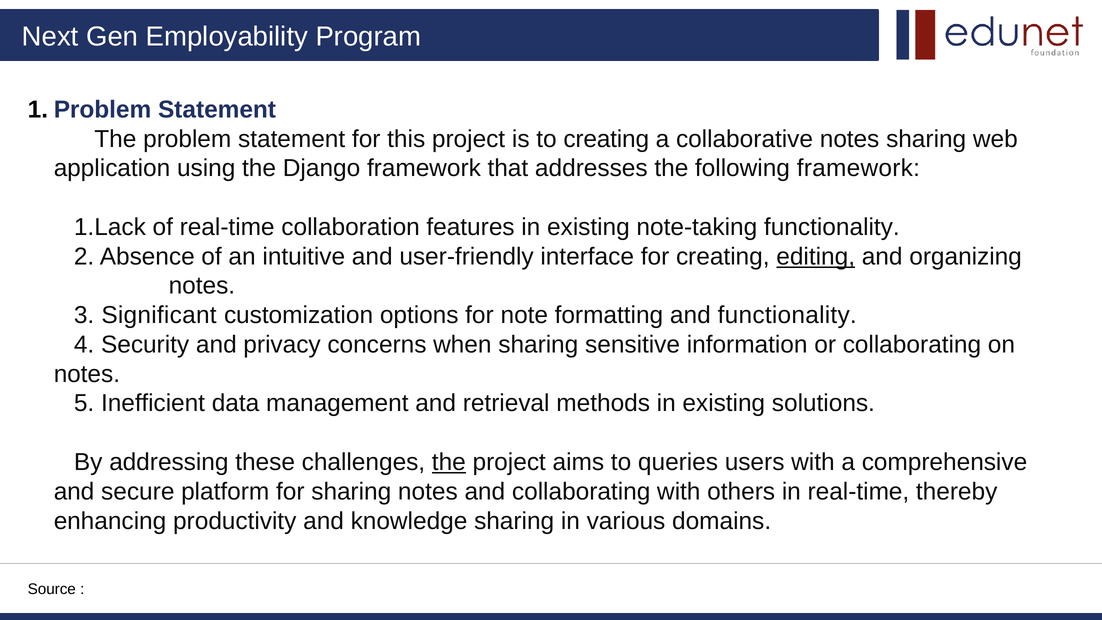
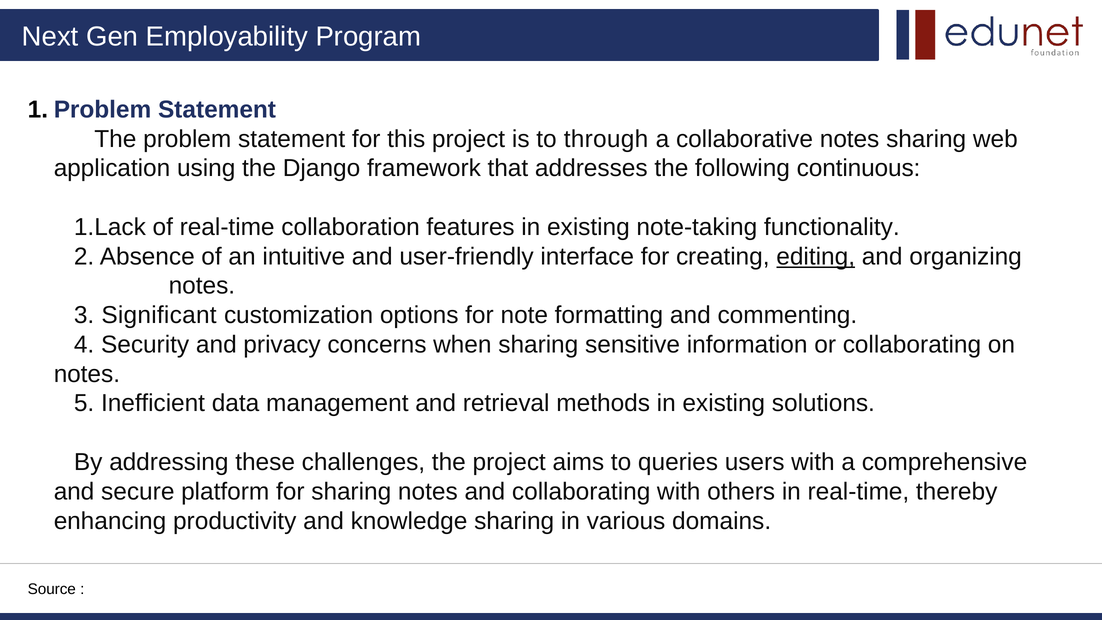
to creating: creating -> through (606, 139)
following framework: framework -> continuous (859, 168)
and functionality: functionality -> commenting (787, 315)
the underline: present -> none (449, 462)
